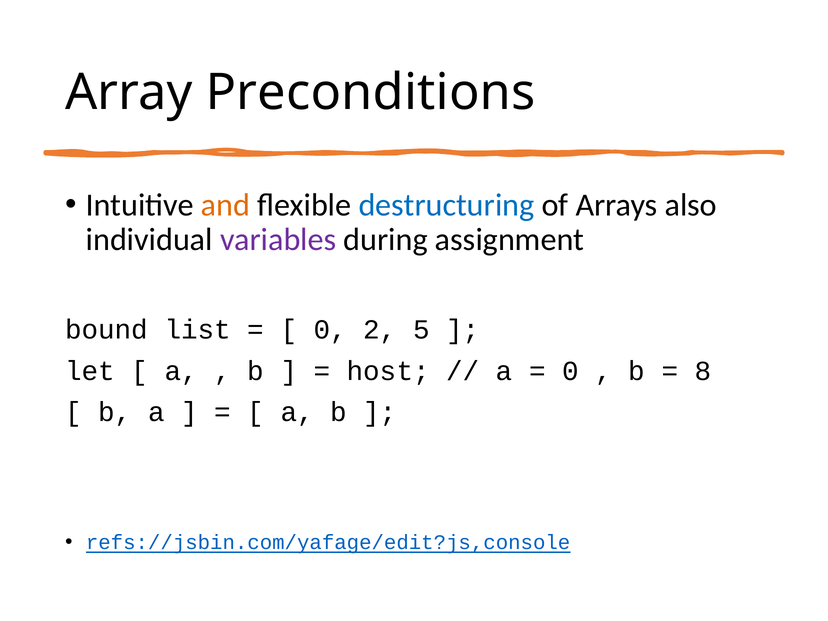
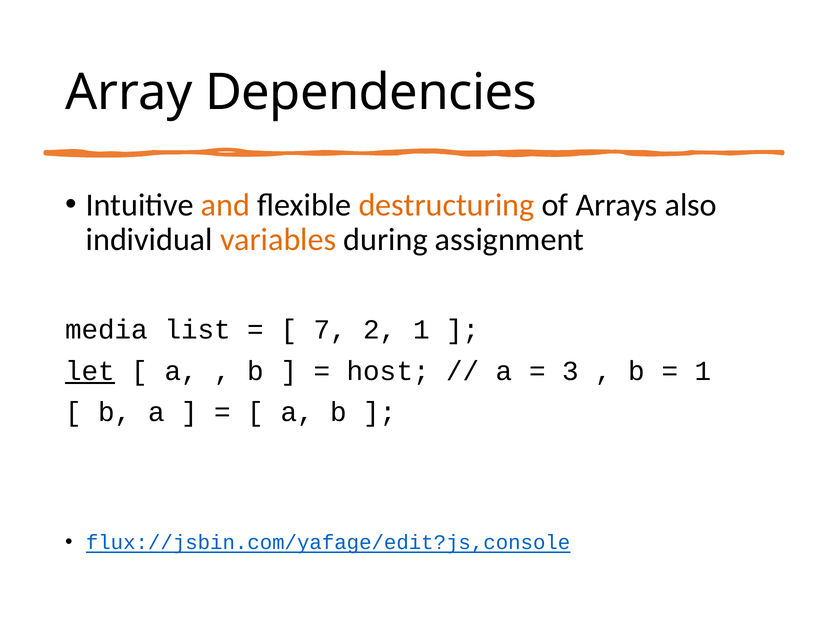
Preconditions: Preconditions -> Dependencies (371, 93)
destructuring colour: blue -> orange (446, 205)
variables colour: purple -> orange (278, 240)
bound: bound -> media (107, 330)
0: 0 -> 7 (330, 330)
2 5: 5 -> 1 (421, 330)
let underline: none -> present (90, 371)
0: 0 -> 3 (570, 371)
8: 8 -> 1 (703, 371)
refs://jsbin.com/yafage/edit?js,console: refs://jsbin.com/yafage/edit?js,console -> flux://jsbin.com/yafage/edit?js,console (328, 542)
